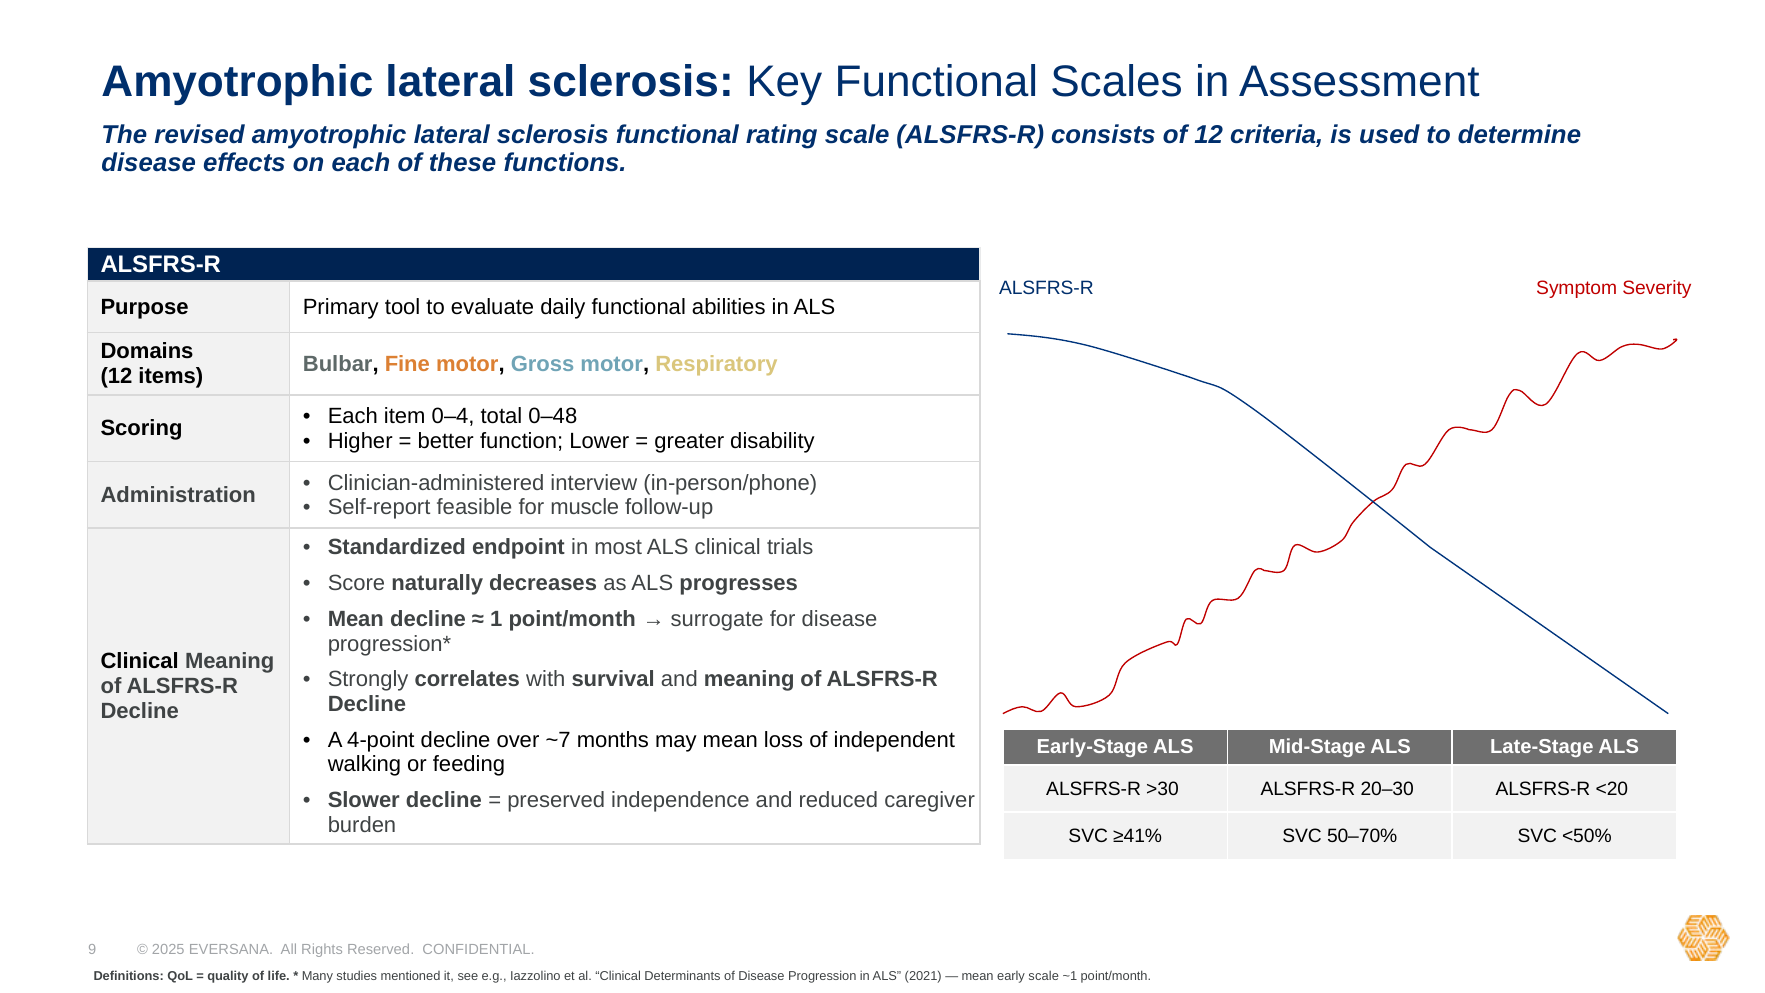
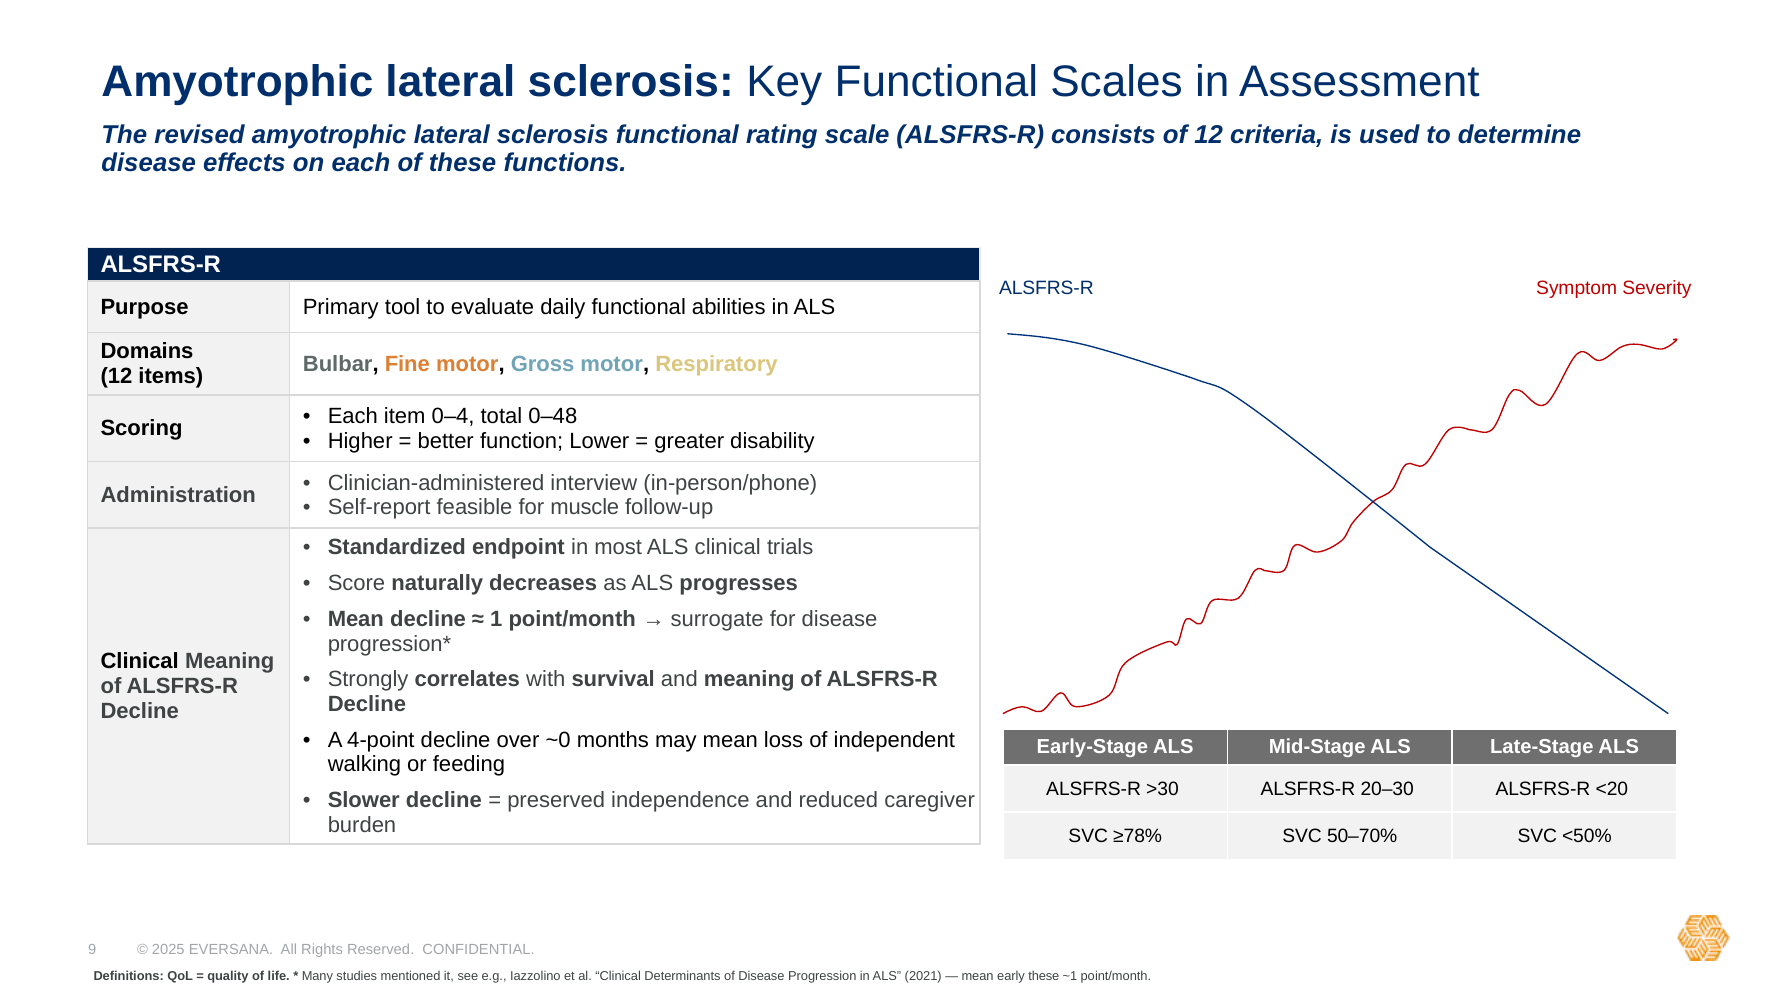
~7: ~7 -> ~0 (558, 740)
≥41%: ≥41% -> ≥78% (1138, 836)
early scale: scale -> these (1044, 976)
